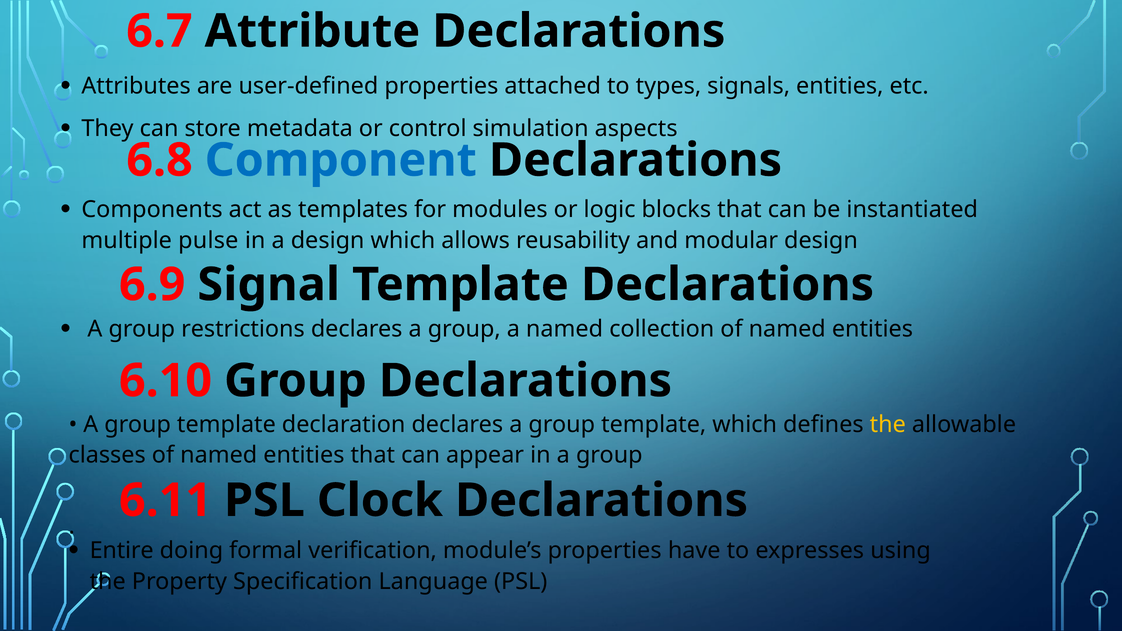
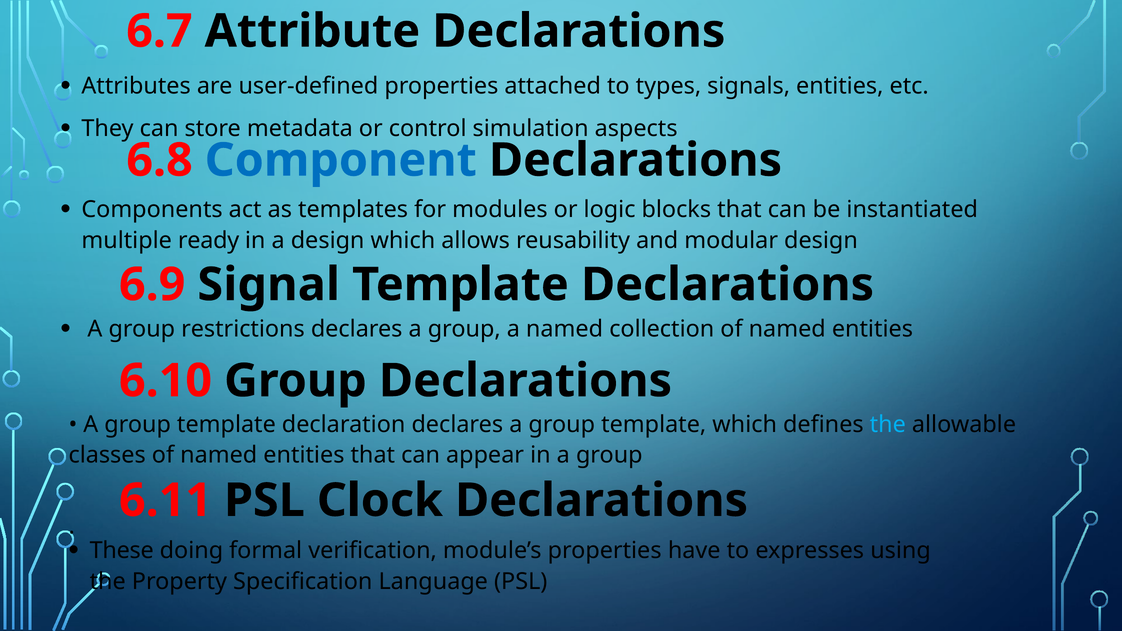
pulse: pulse -> ready (209, 240)
the colour: yellow -> light blue (888, 425)
Entire: Entire -> These (122, 551)
